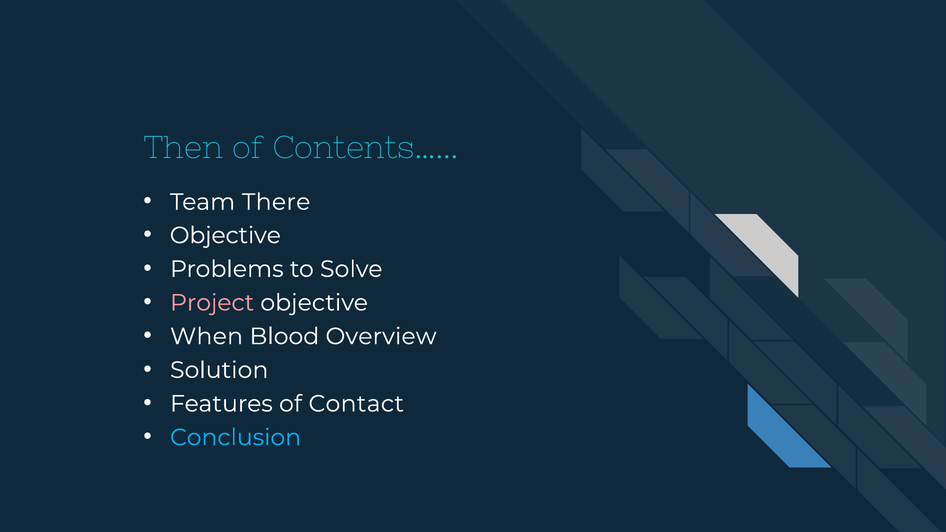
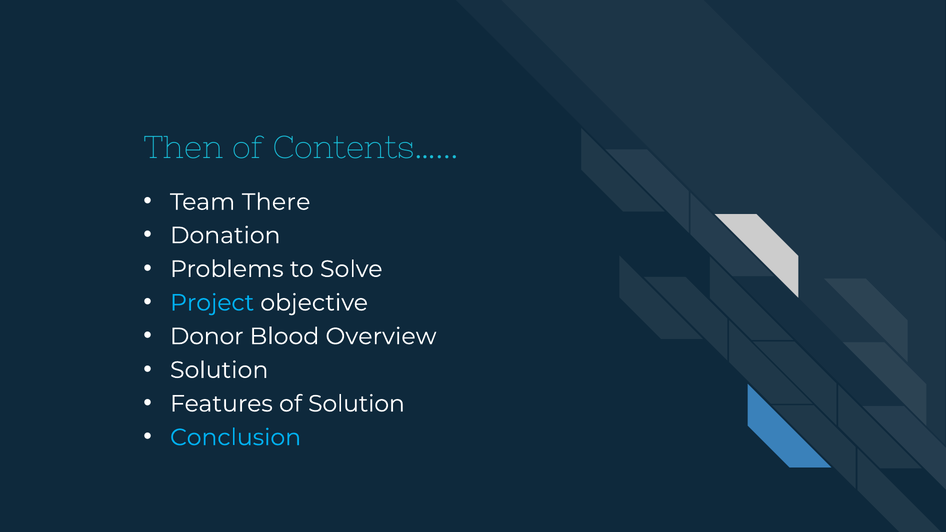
Objective: Objective -> Donation (225, 235)
Project colour: pink -> light blue (212, 303)
When: When -> Donor (207, 336)
of Contact: Contact -> Solution (356, 404)
